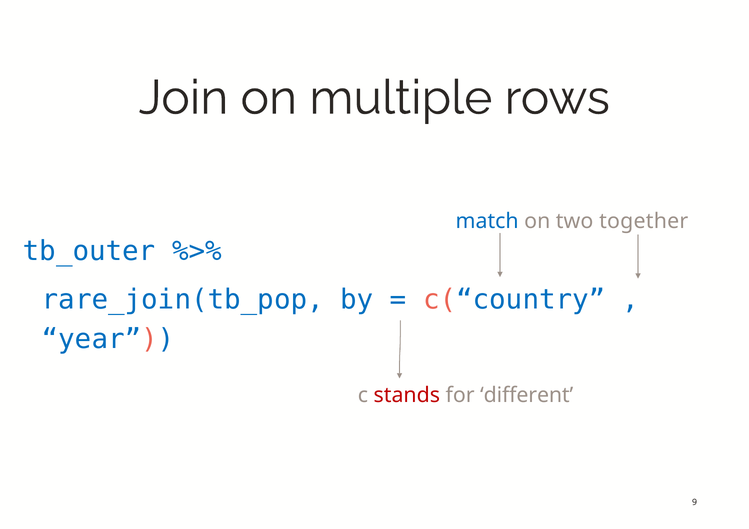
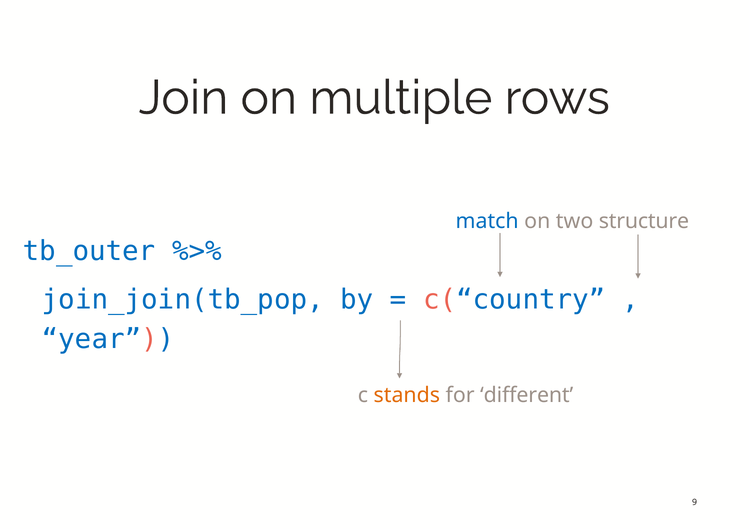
together: together -> structure (644, 222)
rare_join(tb_pop: rare_join(tb_pop -> join_join(tb_pop (183, 300)
stands colour: red -> orange (407, 396)
